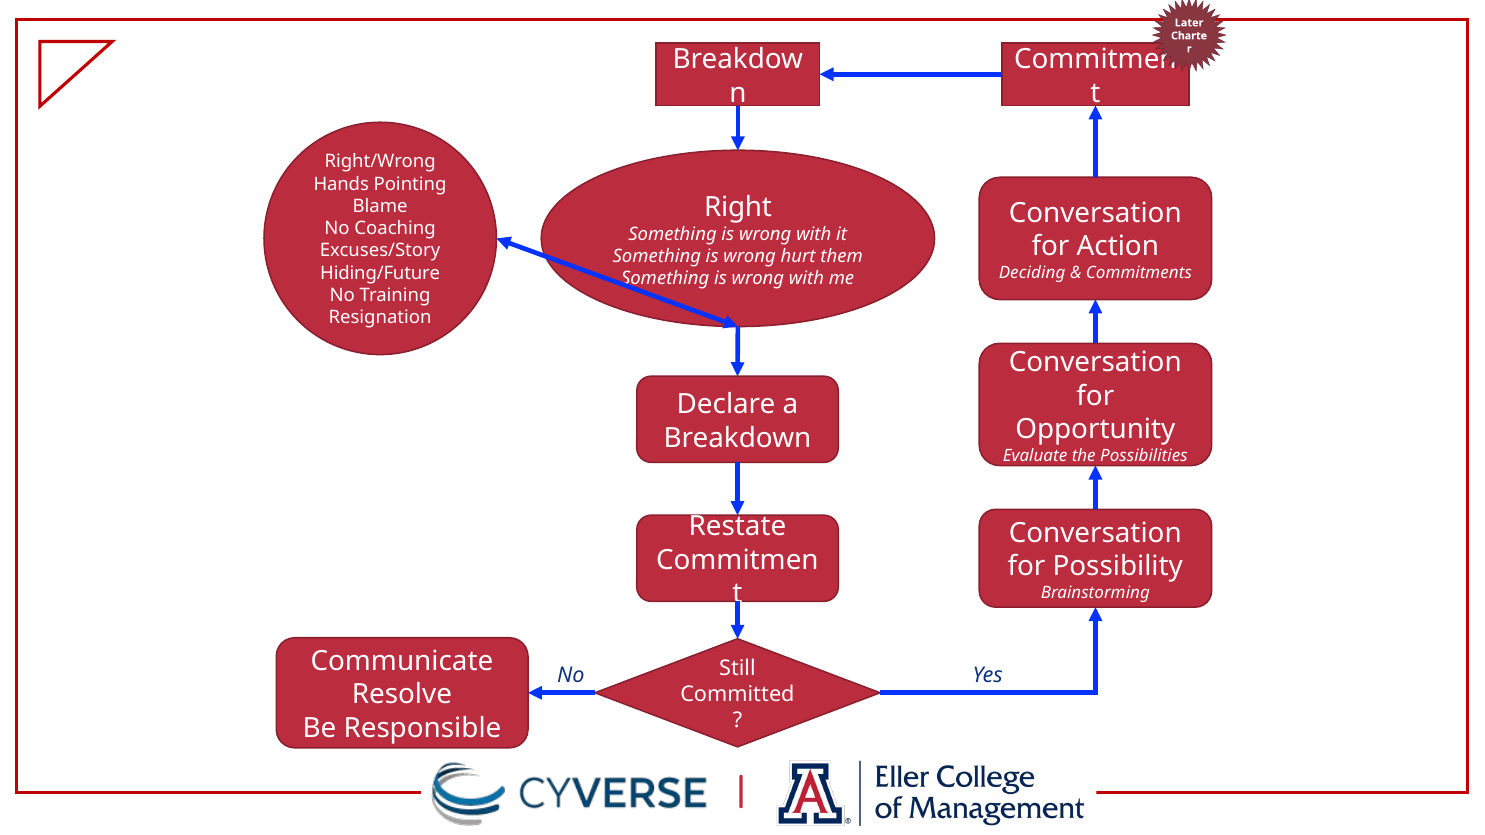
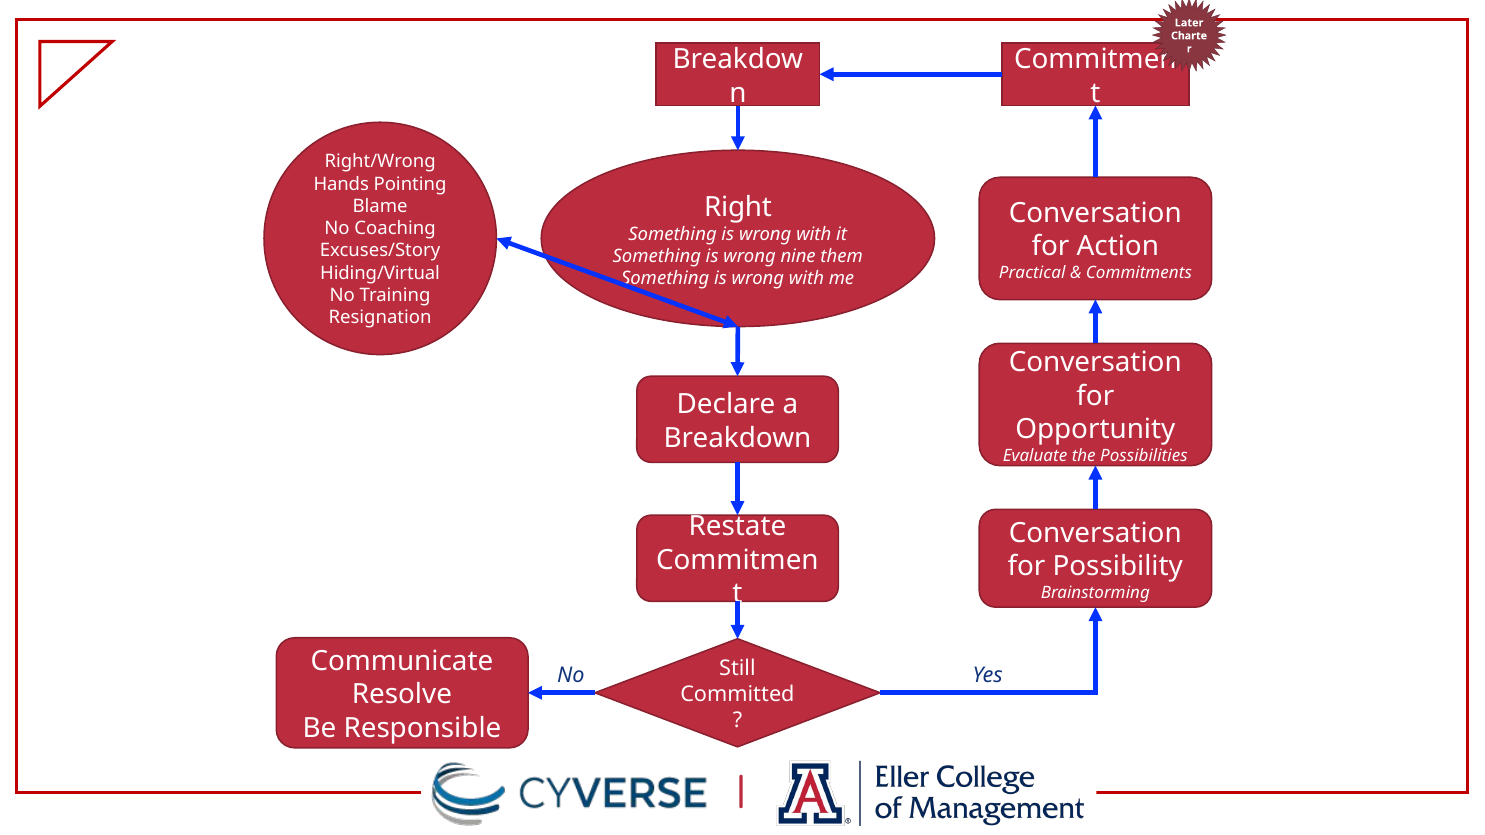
hurt: hurt -> nine (798, 256)
Hiding/Future: Hiding/Future -> Hiding/Virtual (380, 273)
Deciding: Deciding -> Practical (1032, 273)
